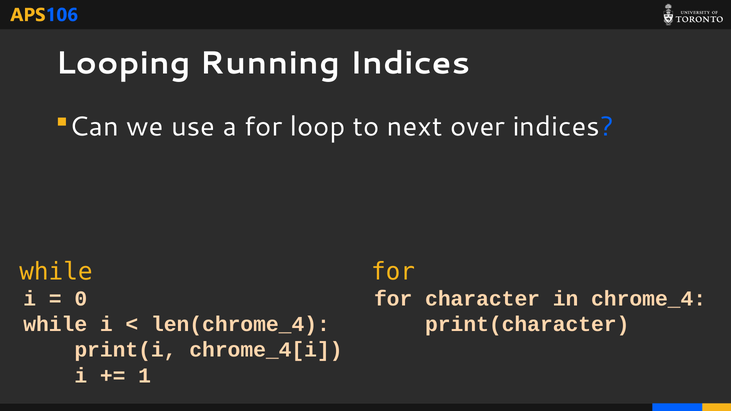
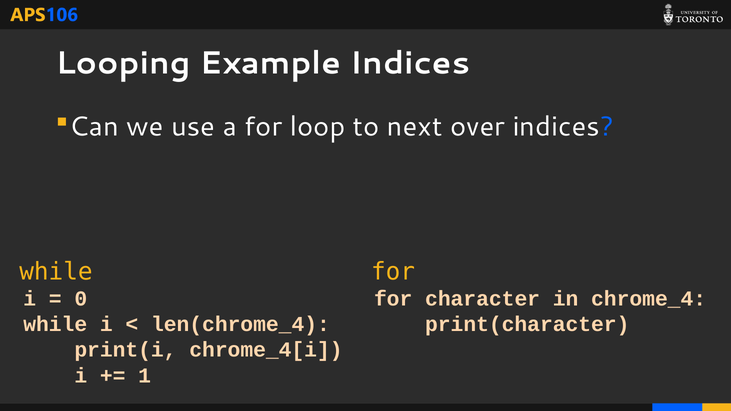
Running: Running -> Example (270, 63)
